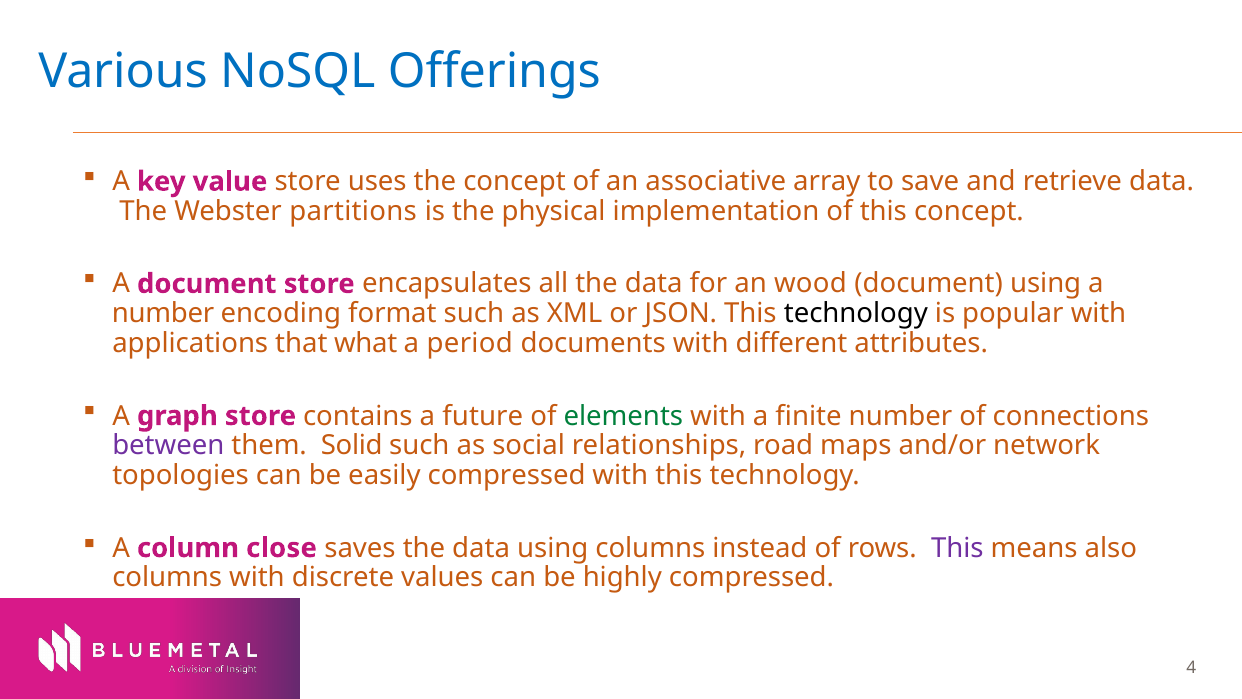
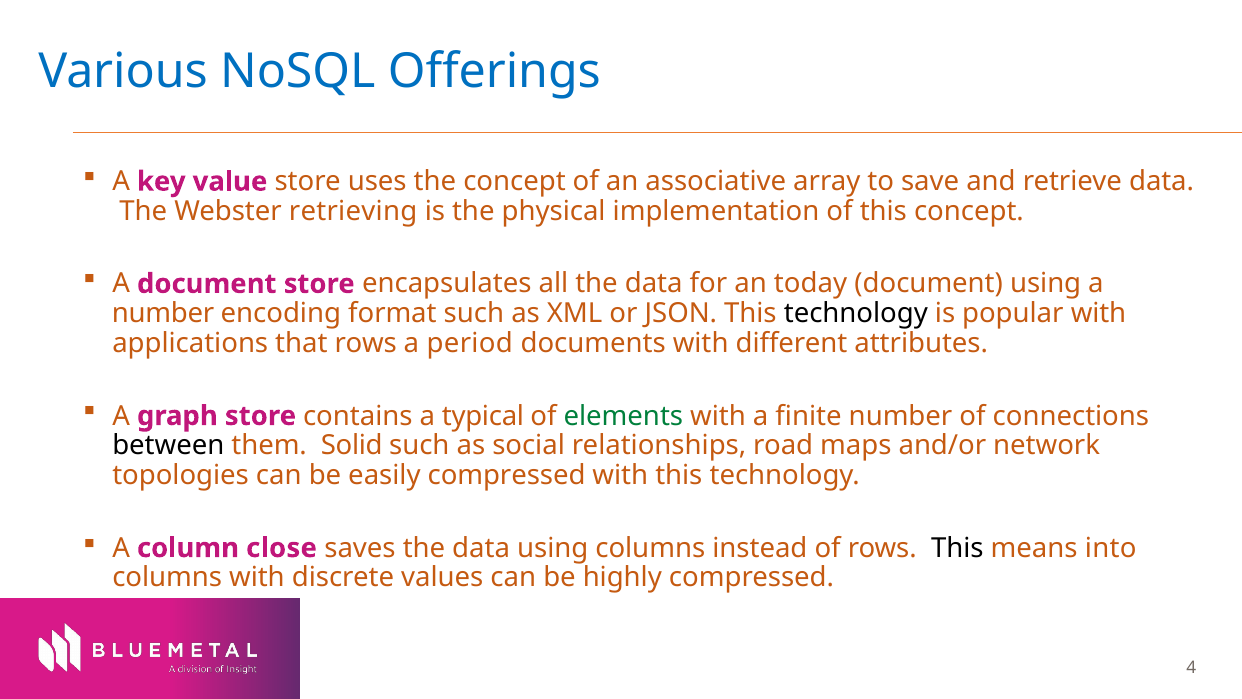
partitions: partitions -> retrieving (353, 211)
wood: wood -> today (811, 284)
that what: what -> rows (366, 343)
future: future -> typical (483, 416)
between colour: purple -> black (168, 446)
This colour: purple -> black (957, 548)
also: also -> into (1111, 548)
